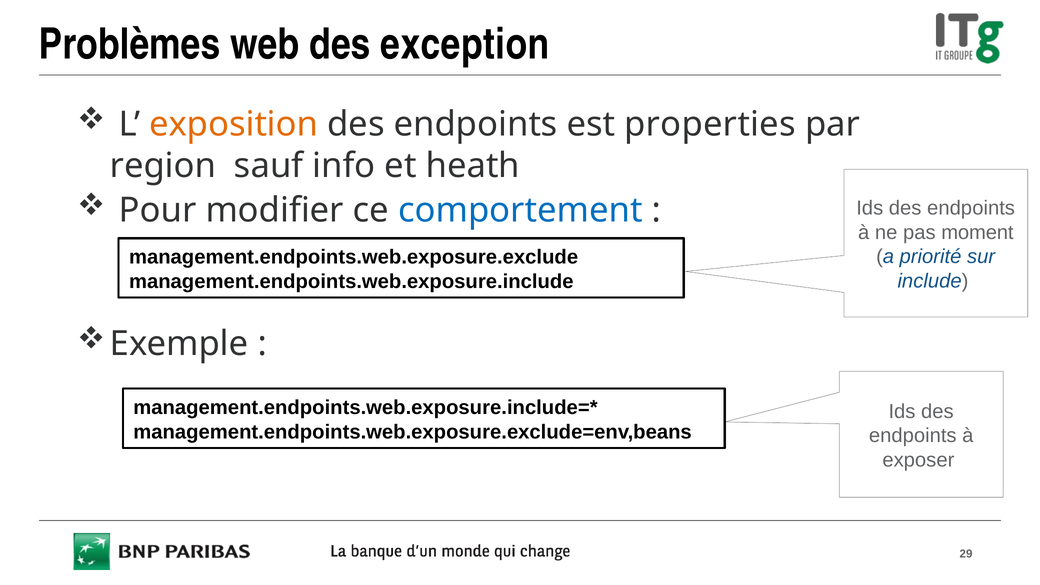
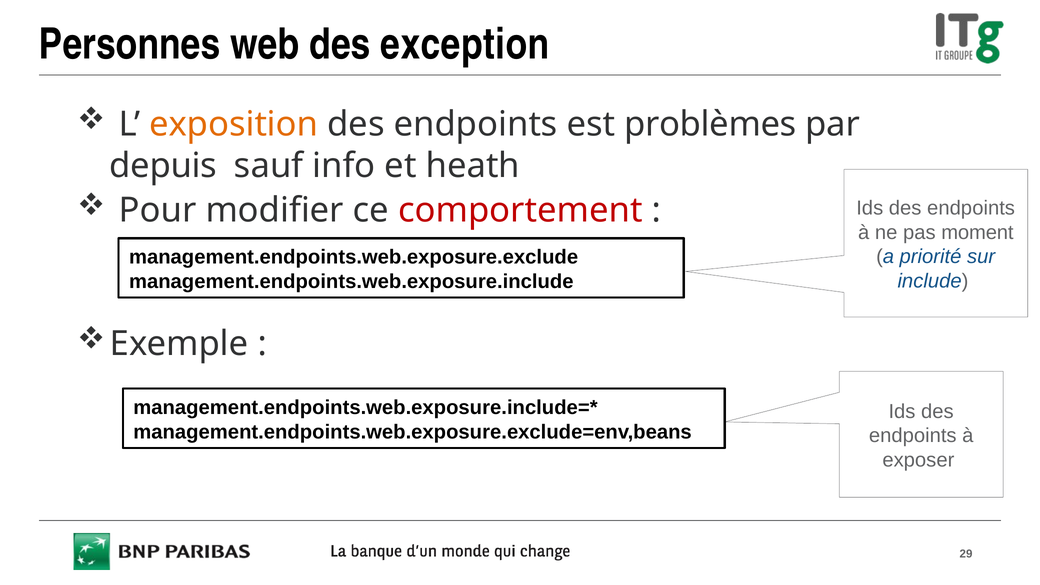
Problèmes: Problèmes -> Personnes (130, 45)
properties: properties -> problèmes (710, 124)
region: region -> depuis (163, 166)
comportement colour: blue -> red (520, 210)
